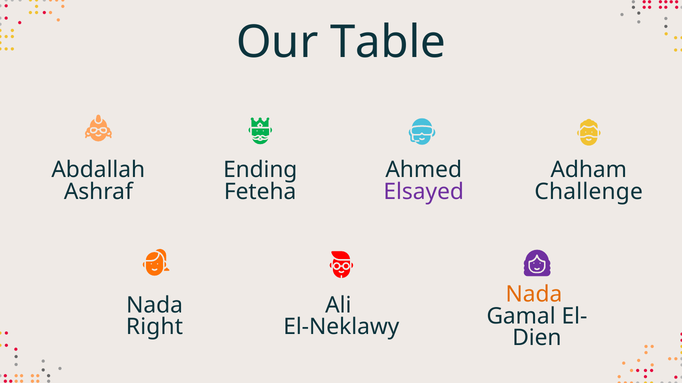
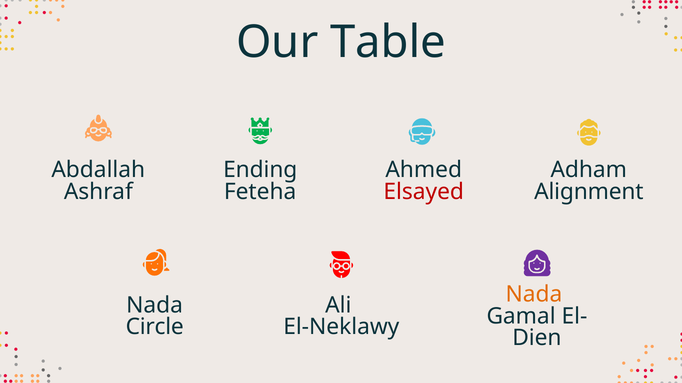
Elsayed colour: purple -> red (424, 192)
Challenge: Challenge -> Alignment (589, 192)
Right: Right -> Circle (155, 328)
